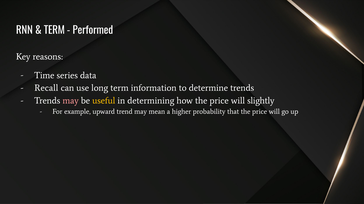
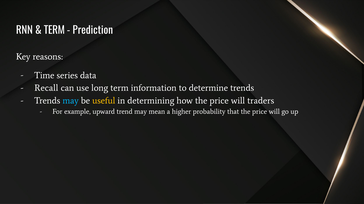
Performed: Performed -> Prediction (93, 31)
may colour: pink -> light blue (71, 101)
slightly: slightly -> traders (261, 101)
